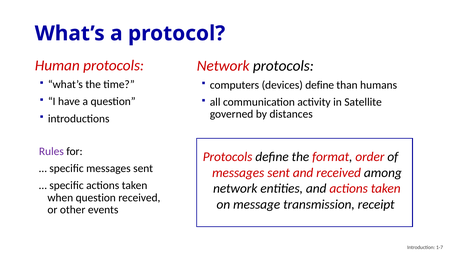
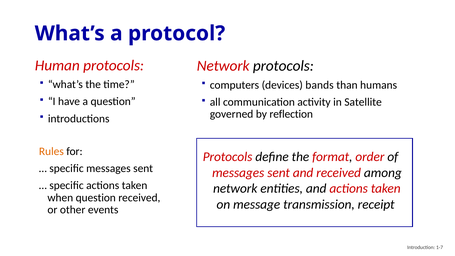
devices define: define -> bands (320, 85)
distances: distances -> reflection (291, 114)
Rules colour: purple -> orange (51, 151)
